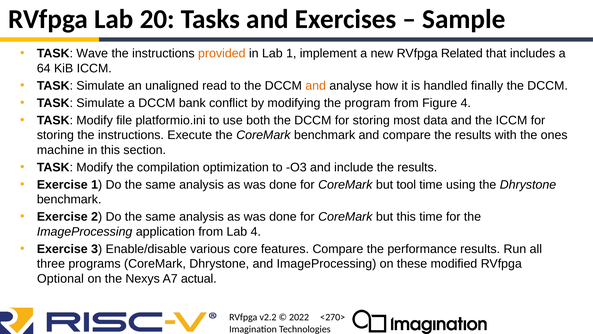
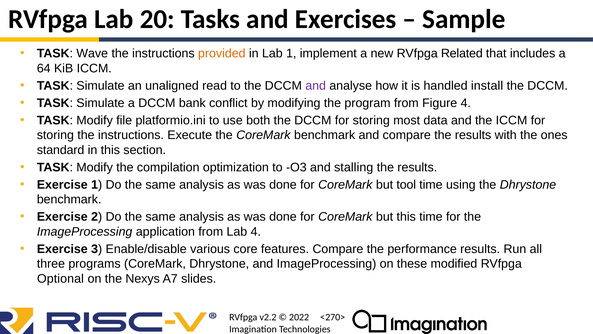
and colour: orange -> purple (316, 86)
finally: finally -> install (487, 86)
machine: machine -> standard (61, 150)
include: include -> stalling (354, 167)
actual: actual -> slides (199, 278)
